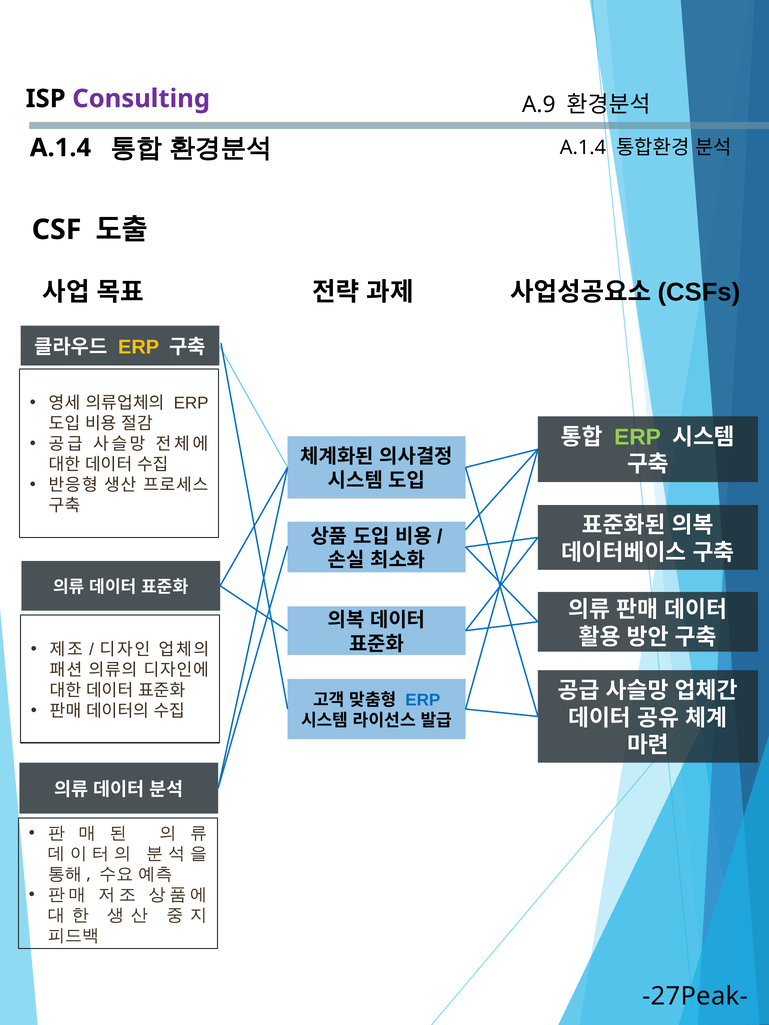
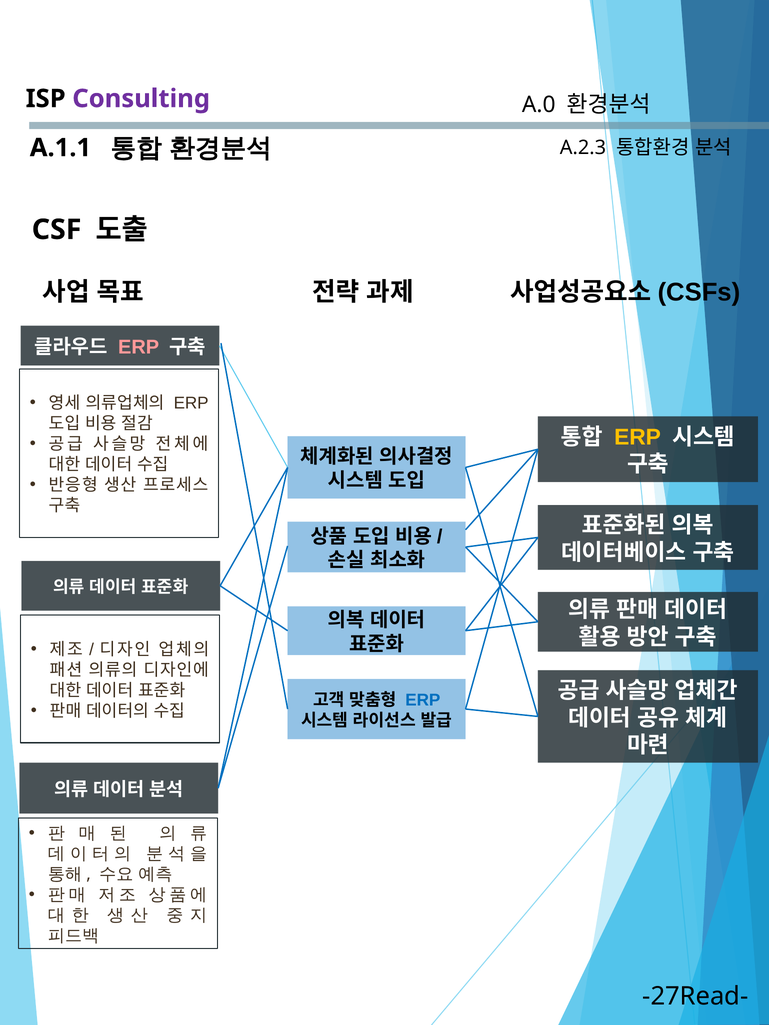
A.9: A.9 -> A.0 (539, 105)
A.1.4: A.1.4 -> A.2.3 (583, 148)
A.1.4: A.1.4 -> A.1.1 (60, 148)
ERP colour: yellow -> pink (139, 347)
ERP colour: light green -> yellow (638, 437)
-27Peak-: -27Peak- -> -27Read- (695, 996)
